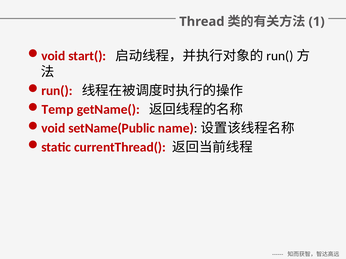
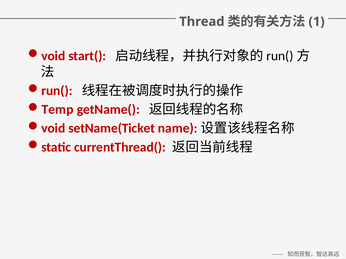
setName(Public: setName(Public -> setName(Ticket (112, 129)
